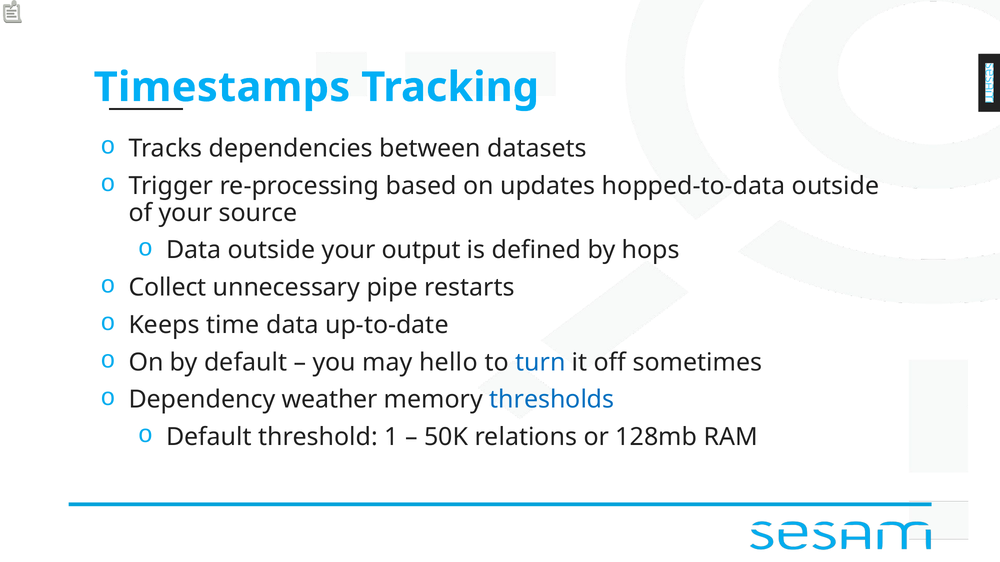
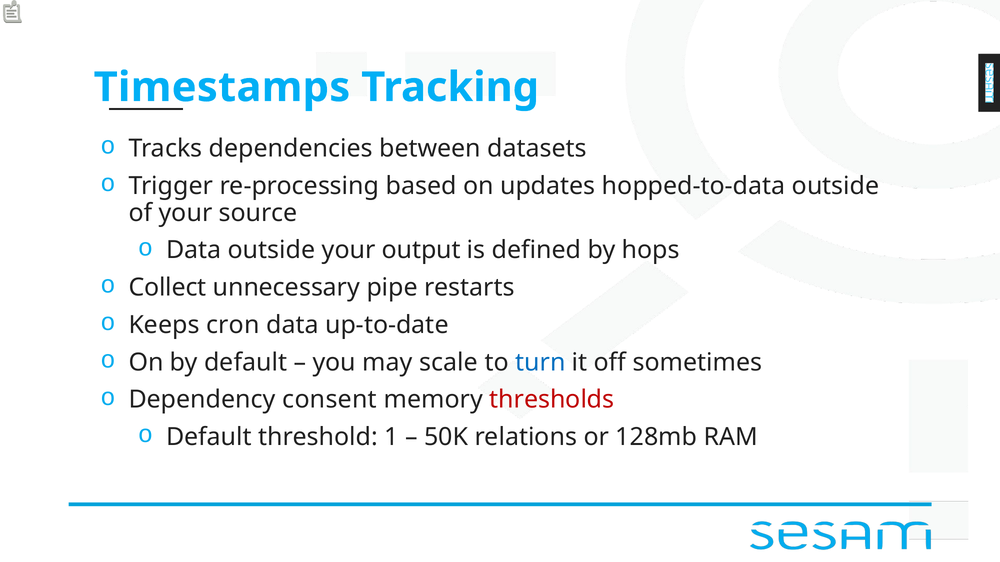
time: time -> cron (233, 325)
hello: hello -> scale (449, 363)
weather: weather -> consent (330, 400)
thresholds colour: blue -> red (552, 400)
